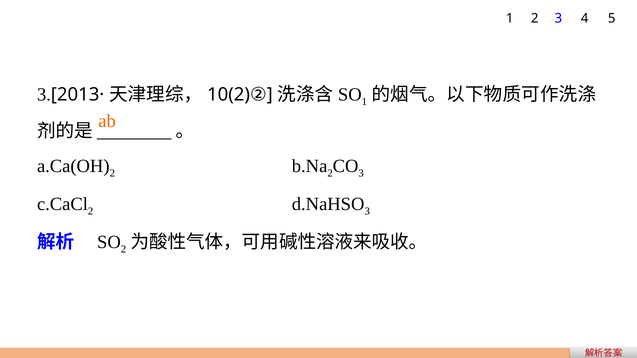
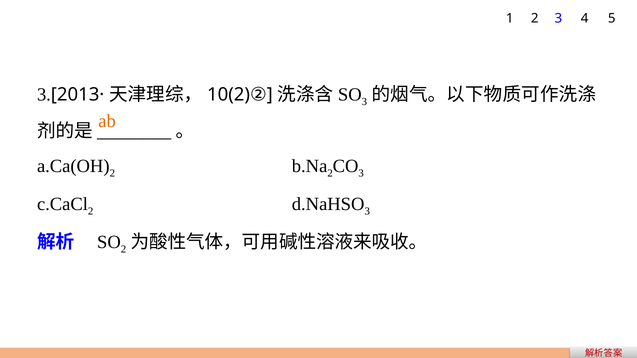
1: 1 -> 3 (364, 102)
